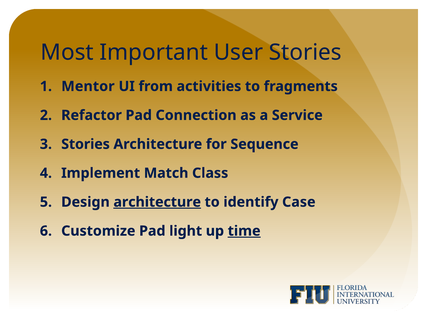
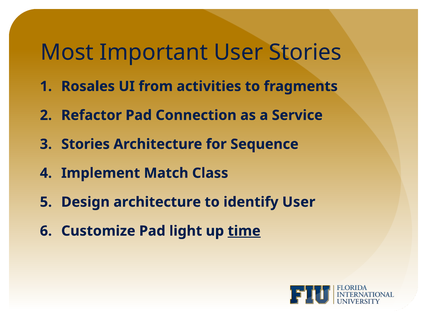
Mentor: Mentor -> Rosales (88, 86)
architecture underline: present -> none (157, 202)
identify Case: Case -> User (299, 202)
